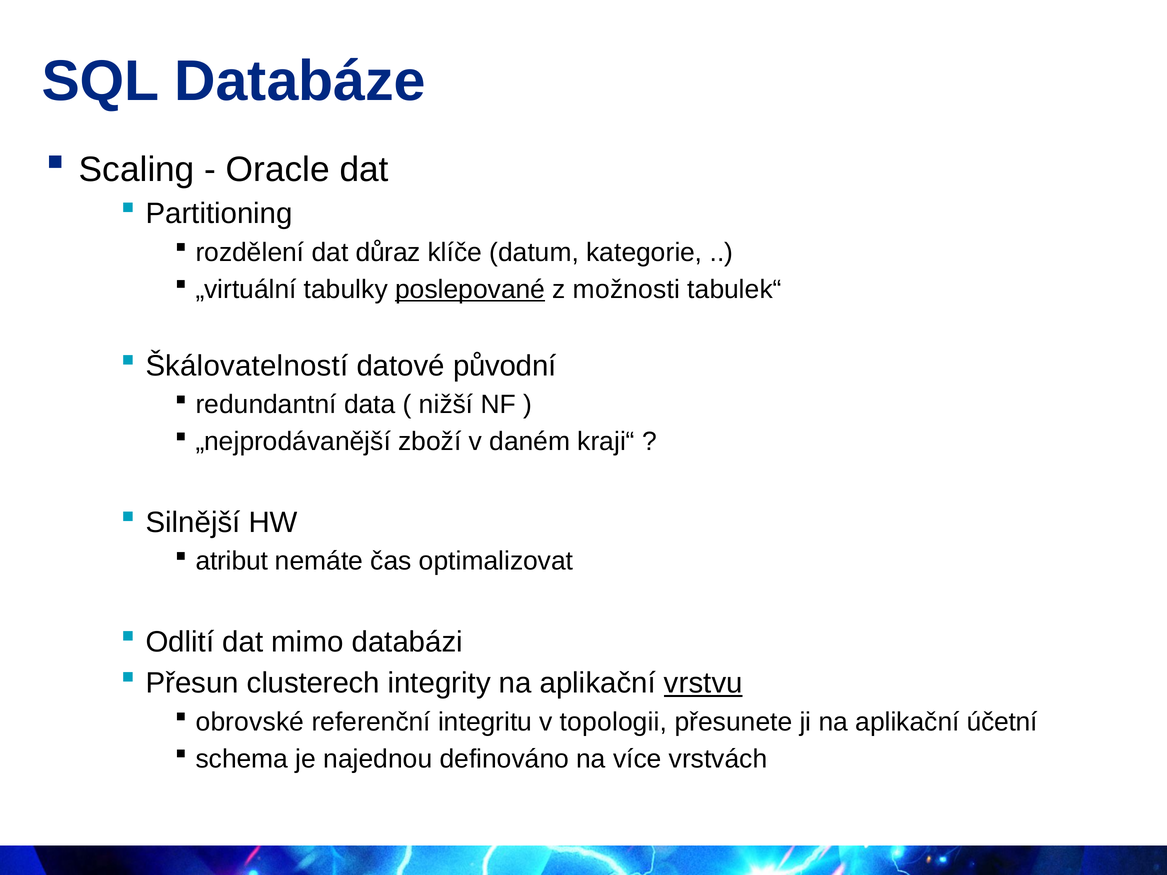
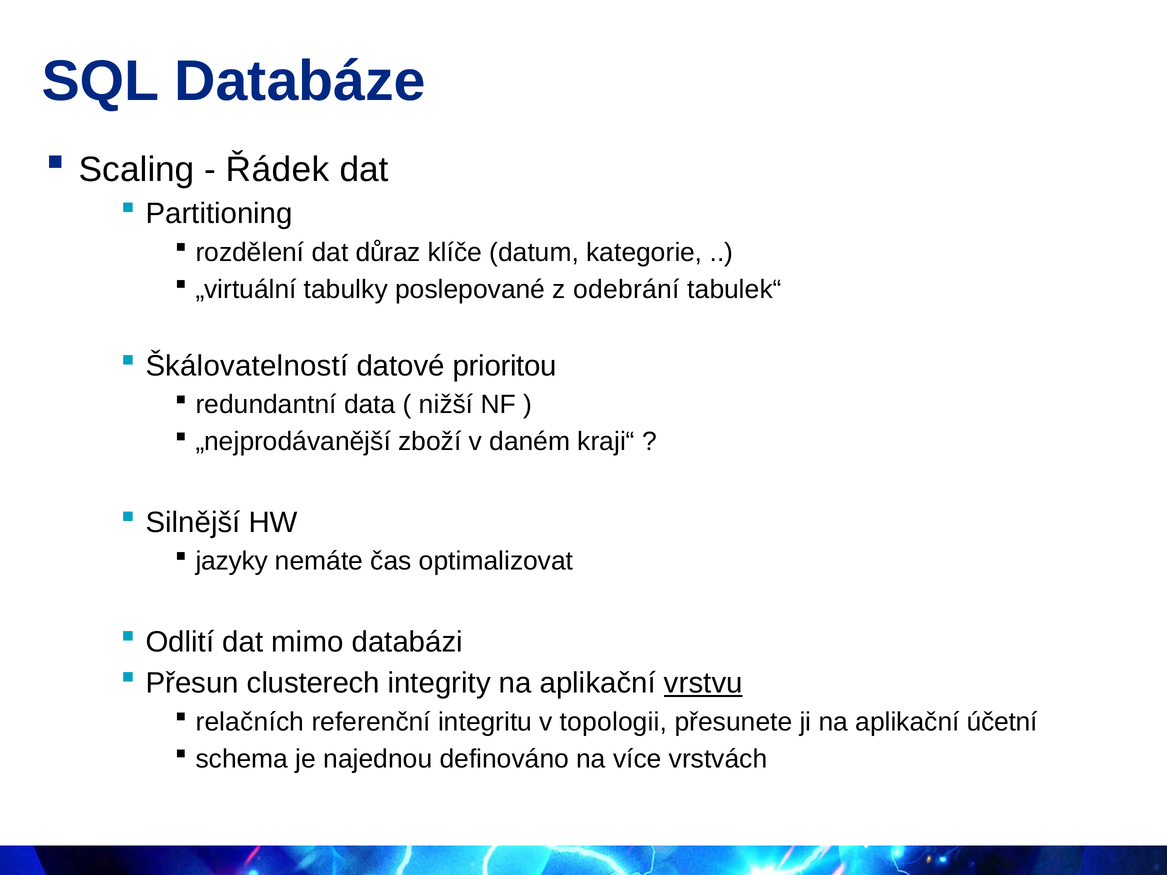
Oracle: Oracle -> Řádek (278, 169)
poslepované underline: present -> none (470, 289)
možnosti: možnosti -> odebrání (626, 289)
původní: původní -> prioritou (505, 366)
atribut: atribut -> jazyky (232, 561)
obrovské: obrovské -> relačních (250, 722)
